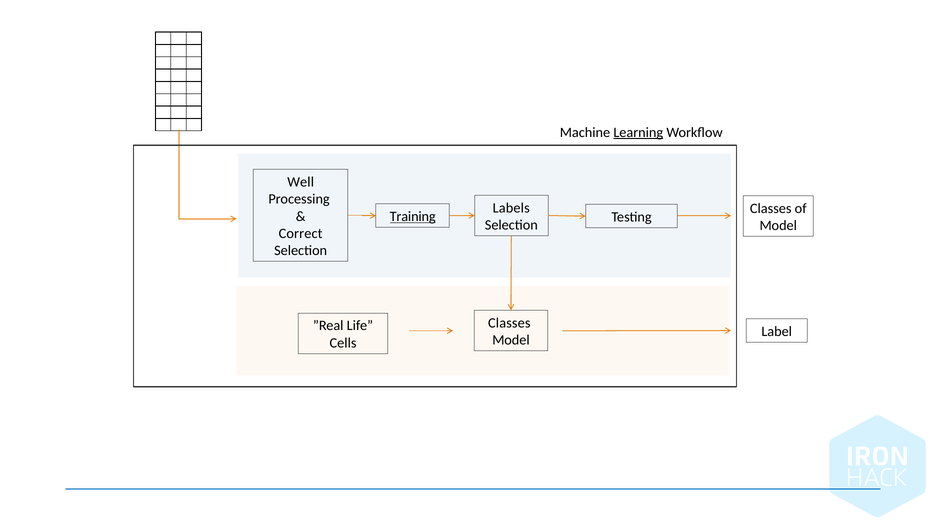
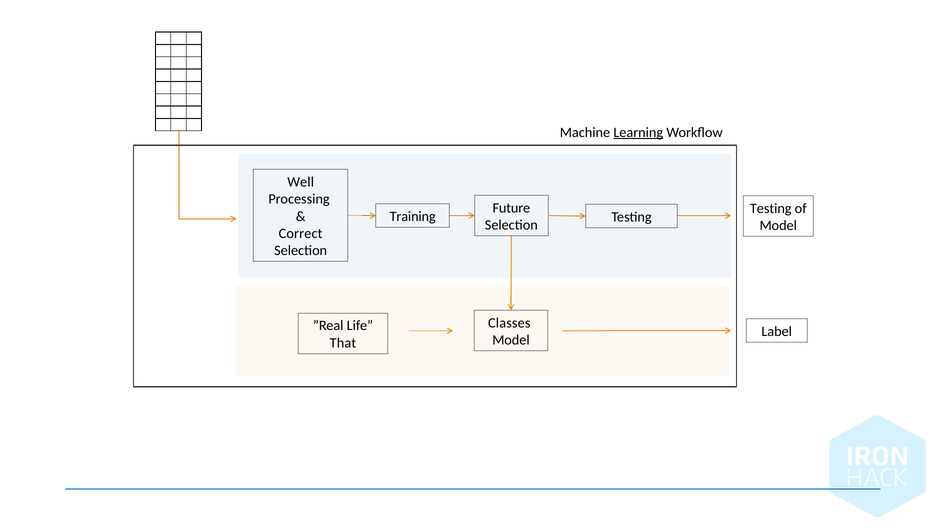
Labels: Labels -> Future (511, 208)
Classes: Classes -> Testing (771, 208)
Training underline: present -> none (413, 217)
Cells: Cells -> That (343, 343)
